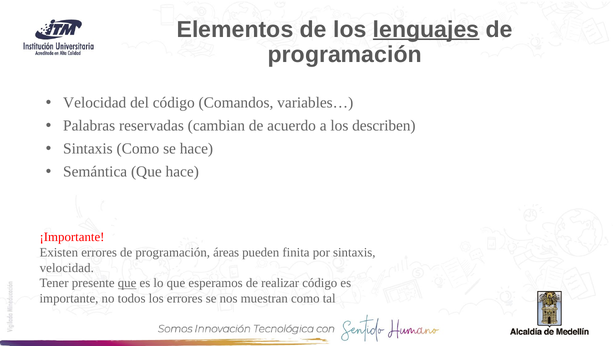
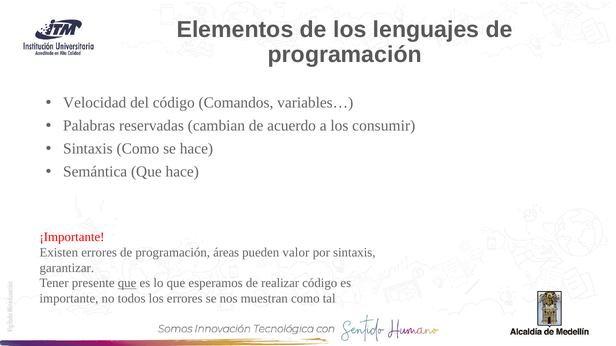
lenguajes underline: present -> none (426, 30)
describen: describen -> consumir (384, 126)
finita: finita -> valor (296, 253)
velocidad: velocidad -> garantizar (67, 268)
